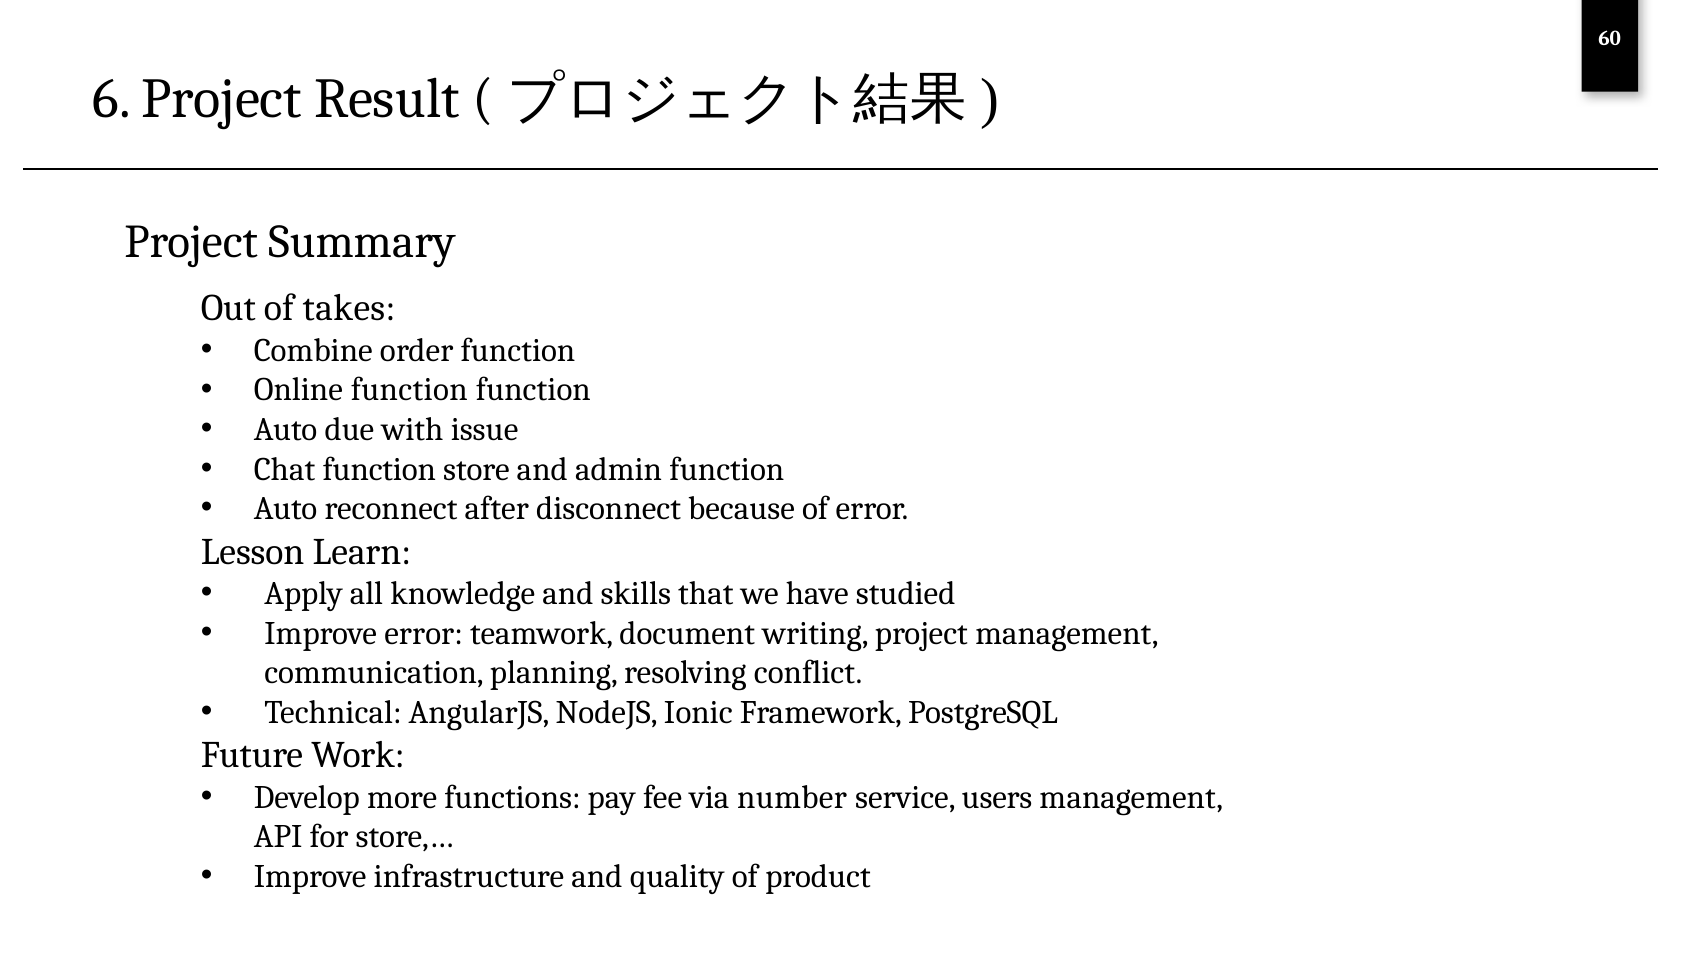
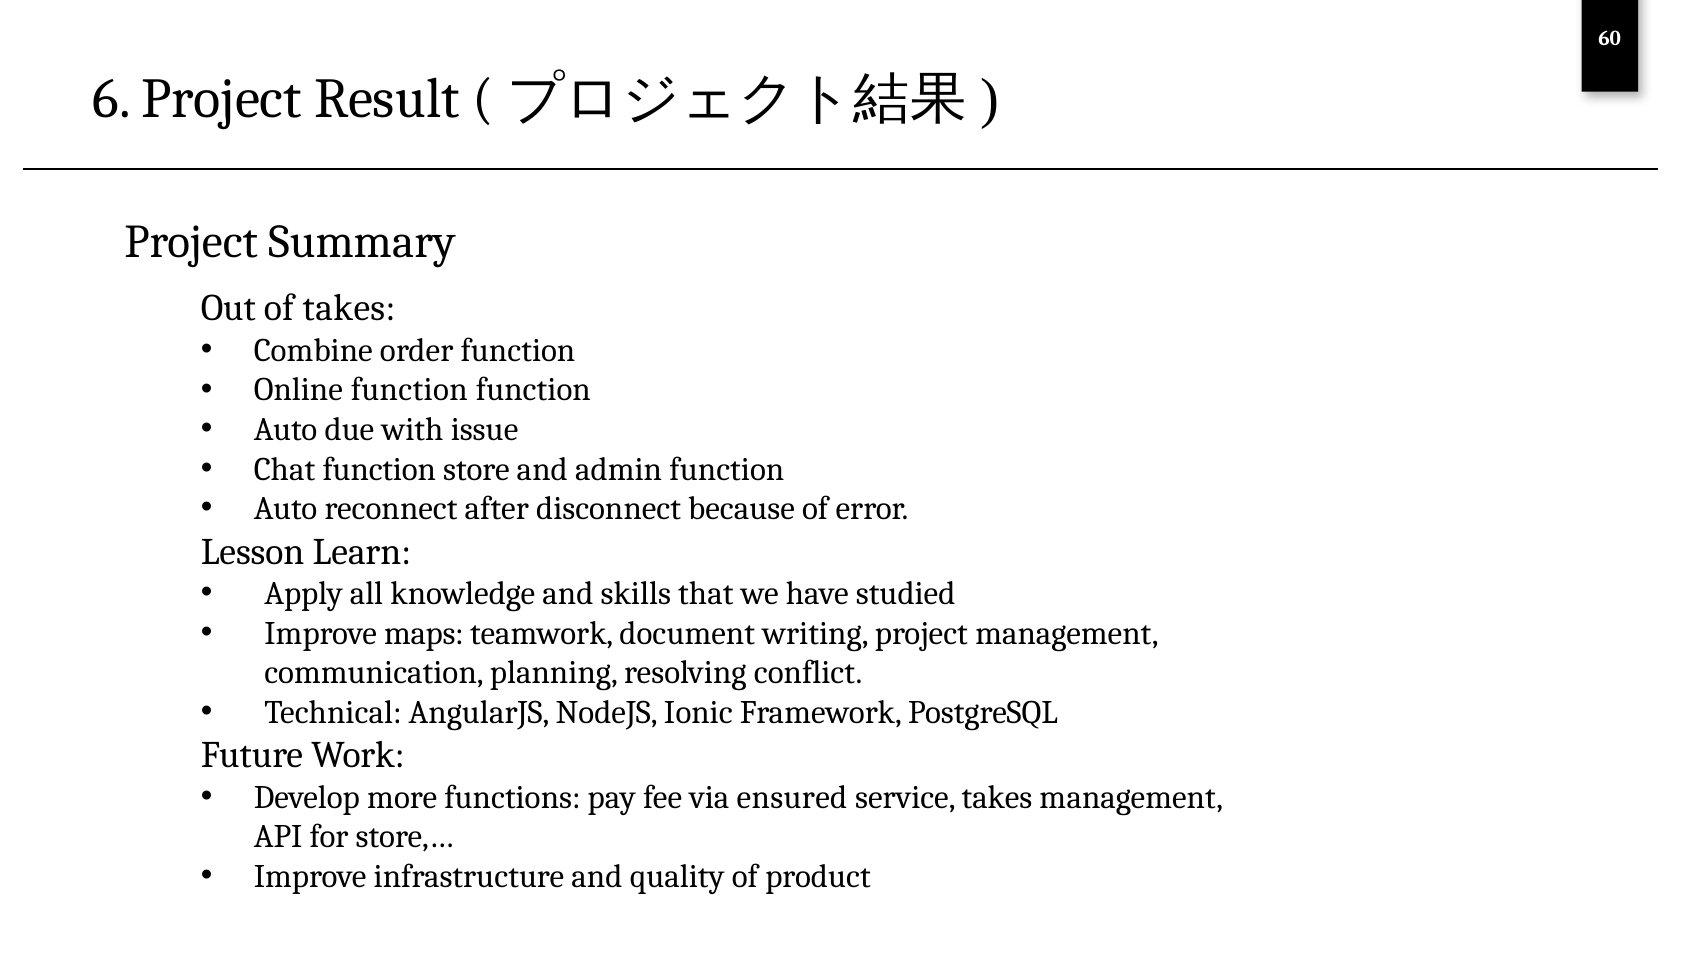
Improve error: error -> maps (424, 633)
number: number -> ensured (792, 797)
service users: users -> takes (997, 797)
